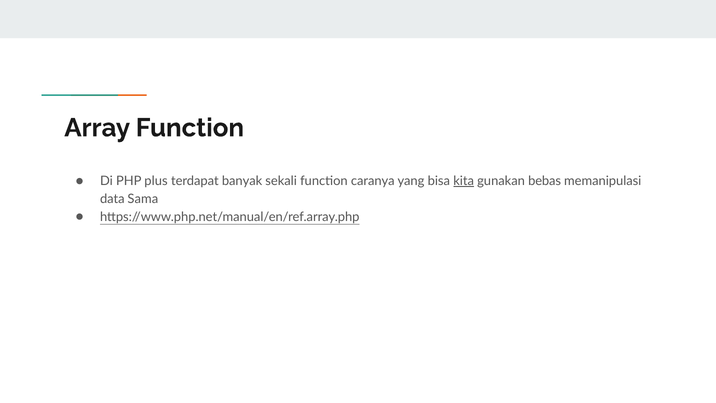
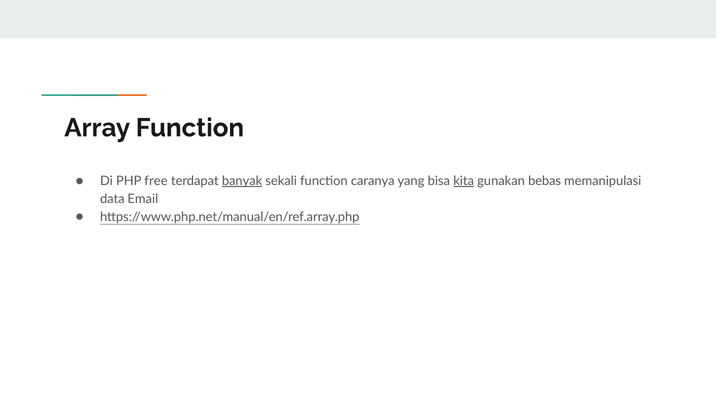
plus: plus -> free (156, 181)
banyak underline: none -> present (242, 181)
Sama: Sama -> Email (143, 199)
